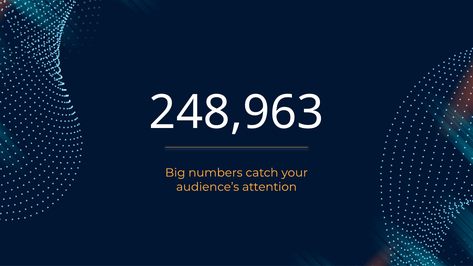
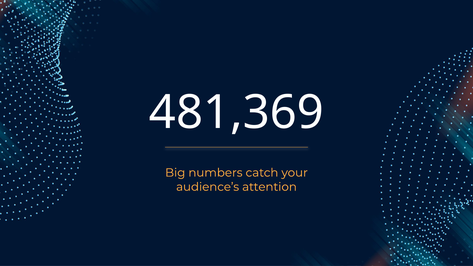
248,963: 248,963 -> 481,369 (236, 112)
